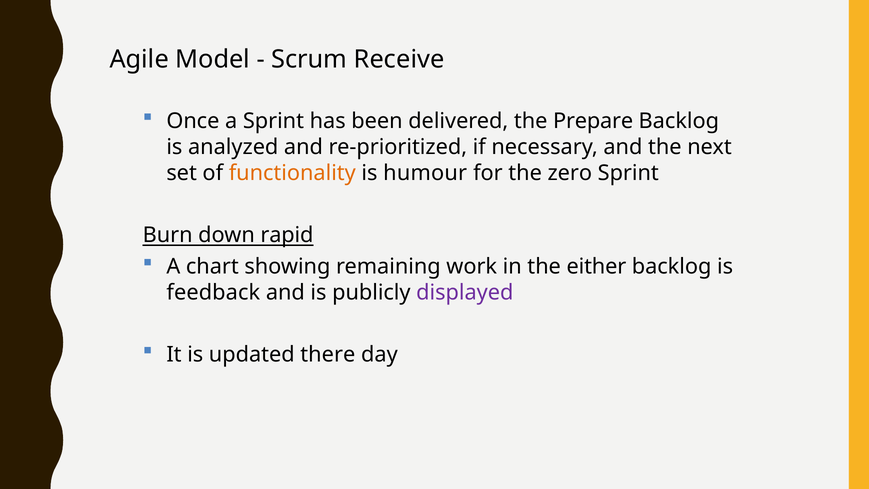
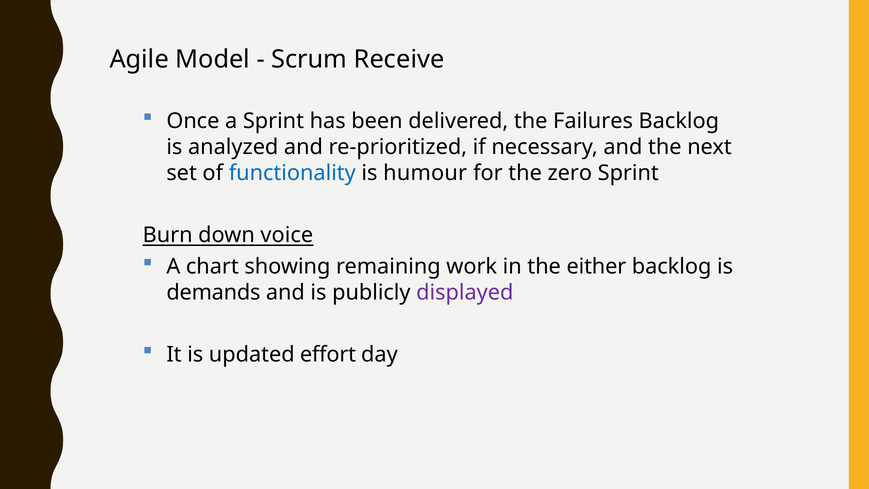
Prepare: Prepare -> Failures (593, 121)
functionality colour: orange -> blue (292, 173)
rapid: rapid -> voice (287, 235)
feedback: feedback -> demands (213, 292)
there: there -> effort (328, 354)
